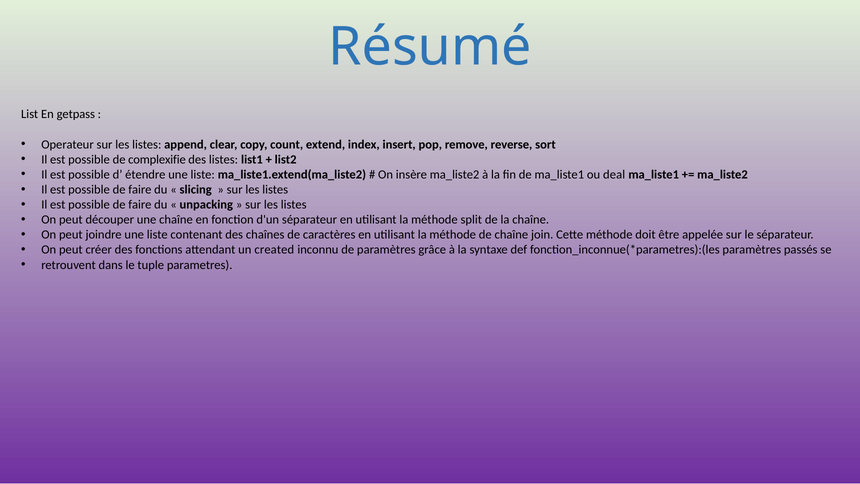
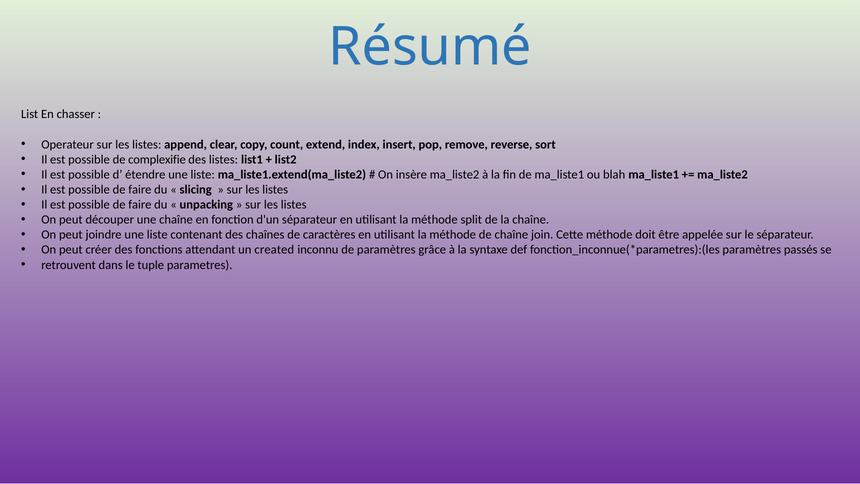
getpass: getpass -> chasser (76, 114)
deal: deal -> blah (614, 174)
